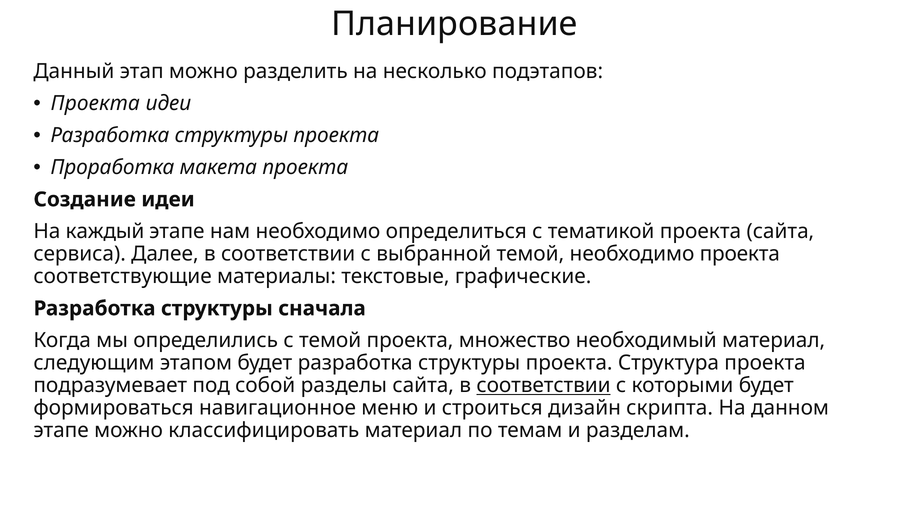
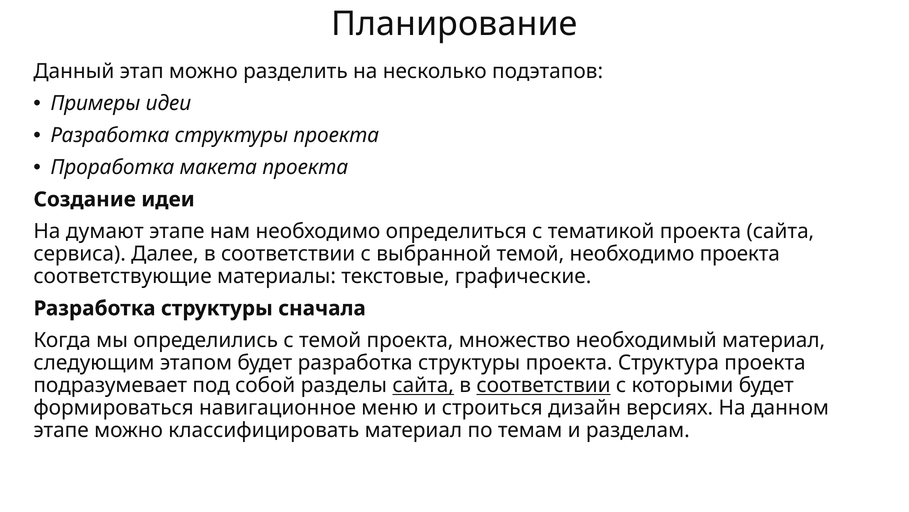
Проекта: Проекта -> Примеры (95, 103)
каждый: каждый -> думают (105, 231)
сайта underline: none -> present (423, 385)
скрипта: скрипта -> версиях (670, 407)
